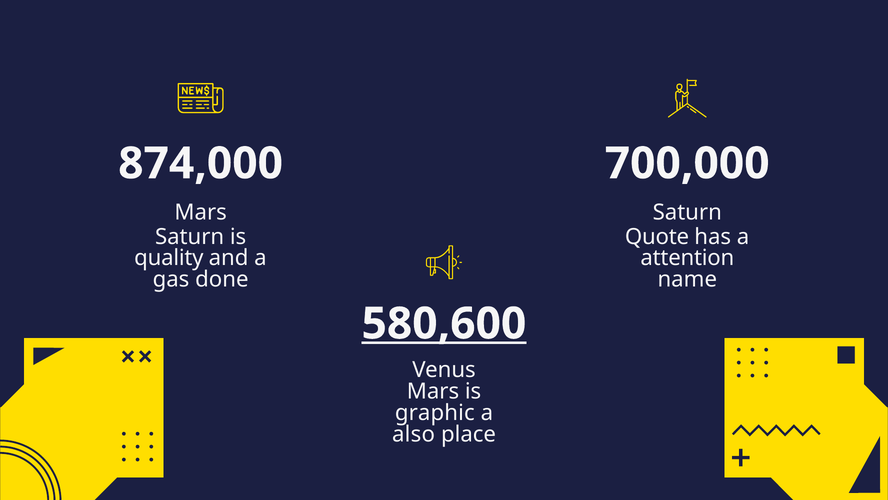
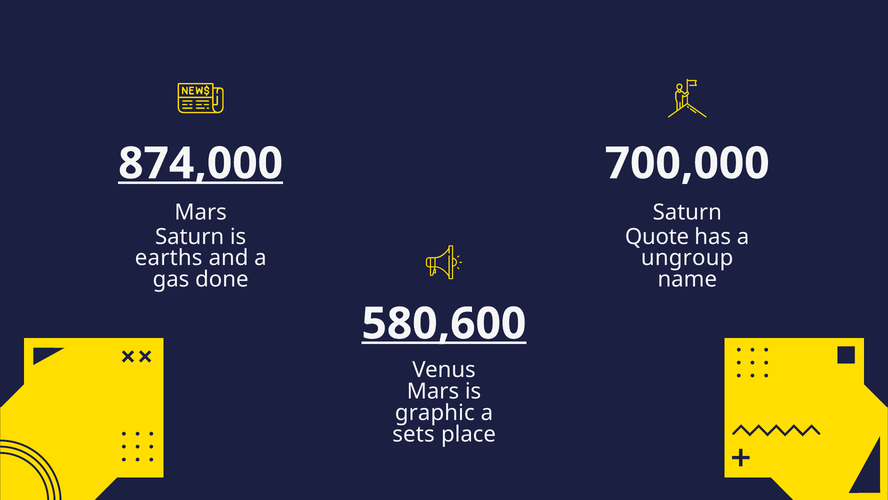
874,000 underline: none -> present (201, 163)
quality: quality -> earths (169, 258)
attention: attention -> ungroup (687, 258)
also: also -> sets (413, 434)
